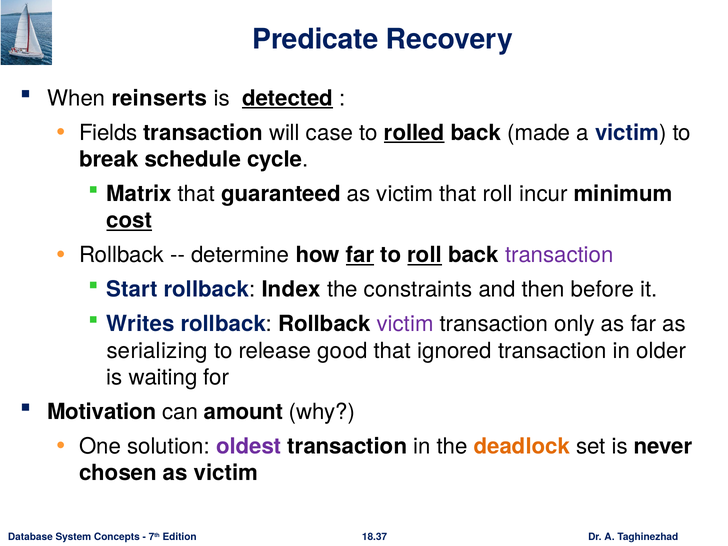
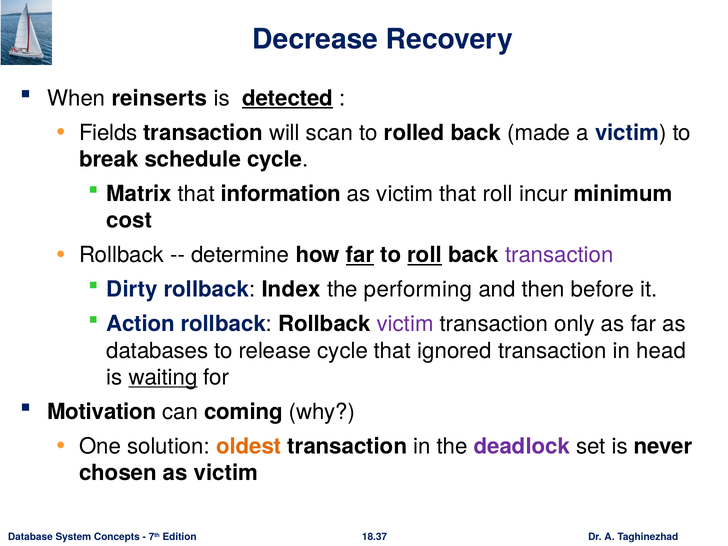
Predicate: Predicate -> Decrease (315, 39)
case: case -> scan (330, 133)
rolled underline: present -> none (414, 133)
guaranteed: guaranteed -> information (281, 194)
cost underline: present -> none (129, 221)
Start: Start -> Dirty (132, 290)
constraints: constraints -> performing (418, 290)
Writes: Writes -> Action (141, 324)
serializing: serializing -> databases (157, 351)
release good: good -> cycle (343, 351)
older: older -> head (661, 351)
waiting underline: none -> present (163, 377)
amount: amount -> coming (243, 412)
oldest colour: purple -> orange (249, 446)
deadlock colour: orange -> purple (522, 446)
